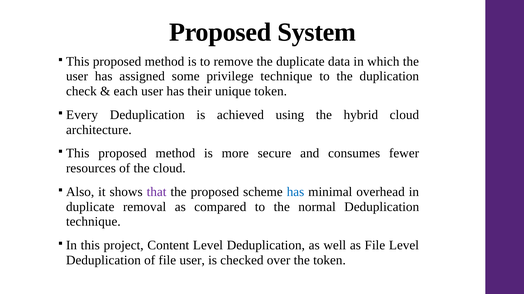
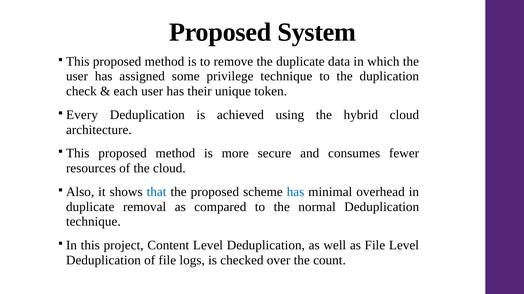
that colour: purple -> blue (157, 192)
file user: user -> logs (192, 261)
the token: token -> count (329, 261)
